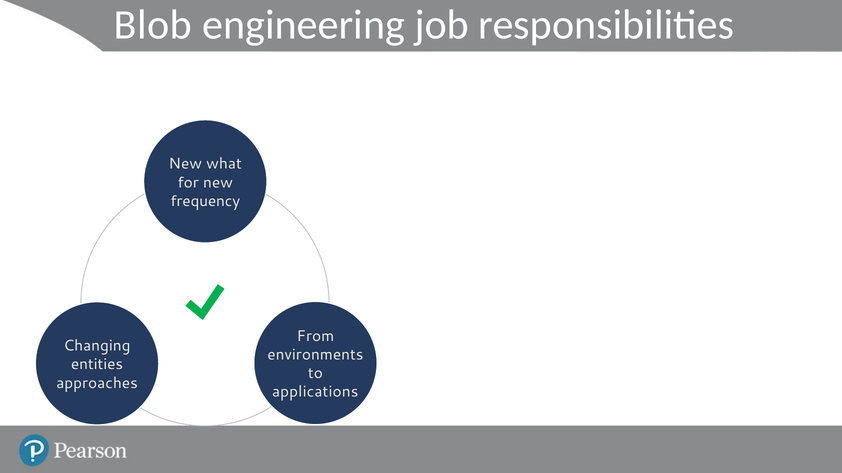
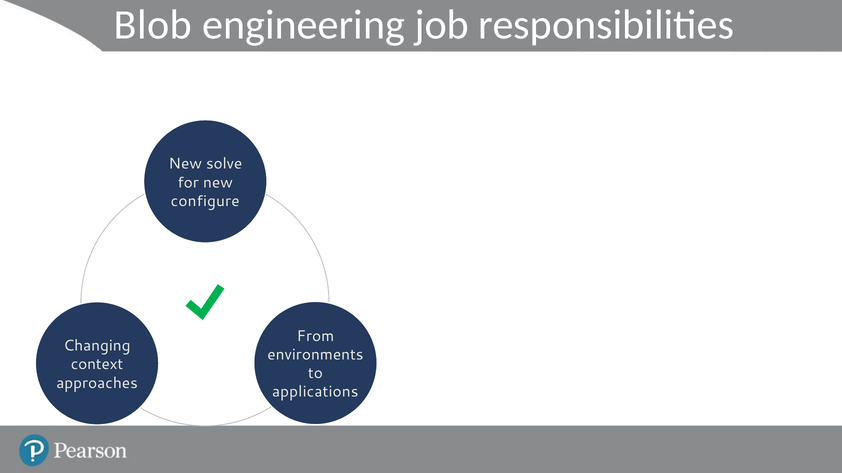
what: what -> solve (224, 164)
frequency: frequency -> configure (205, 201)
entities: entities -> context (97, 365)
